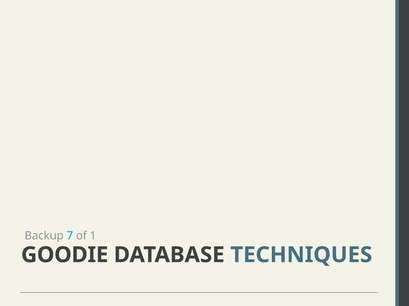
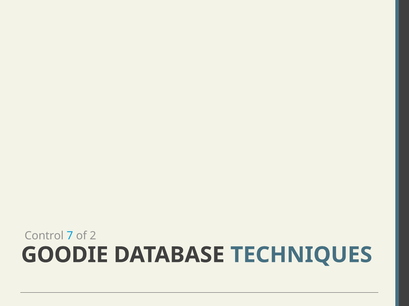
Backup: Backup -> Control (44, 236)
1: 1 -> 2 (93, 236)
